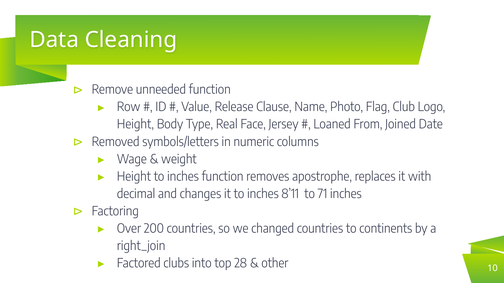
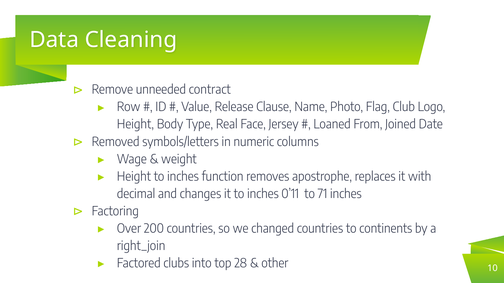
unneeded function: function -> contract (210, 90)
8’11: 8’11 -> 0’11 (290, 194)
